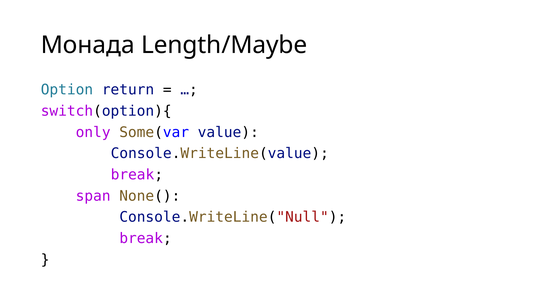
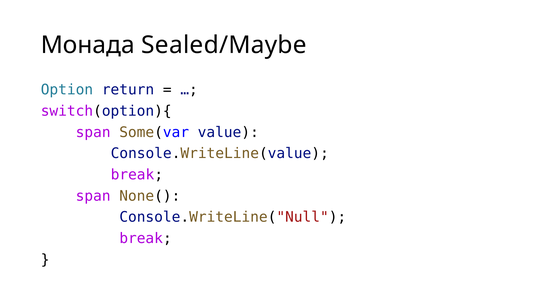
Length/Maybe: Length/Maybe -> Sealed/Maybe (224, 45)
only: only -> span (93, 132)
